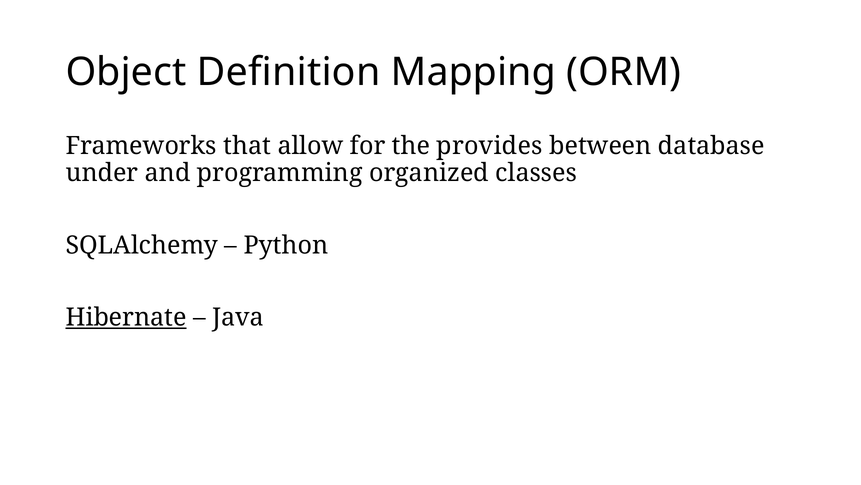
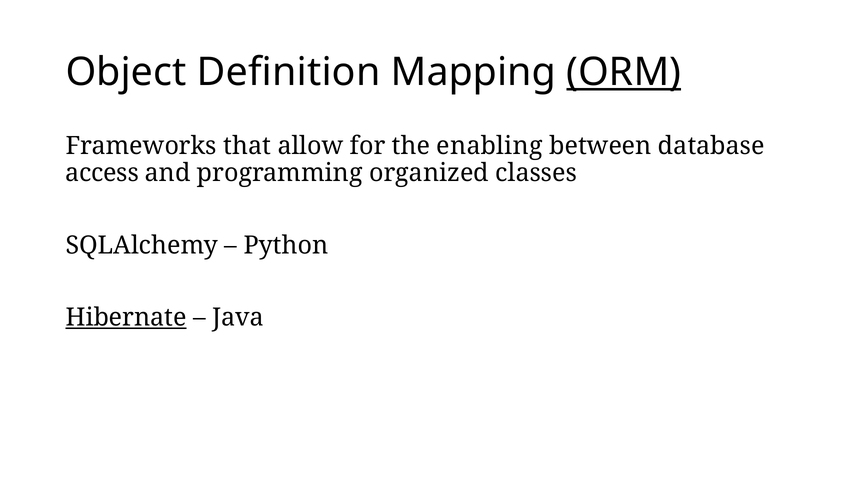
ORM underline: none -> present (624, 72)
provides: provides -> enabling (490, 146)
under: under -> access (102, 173)
